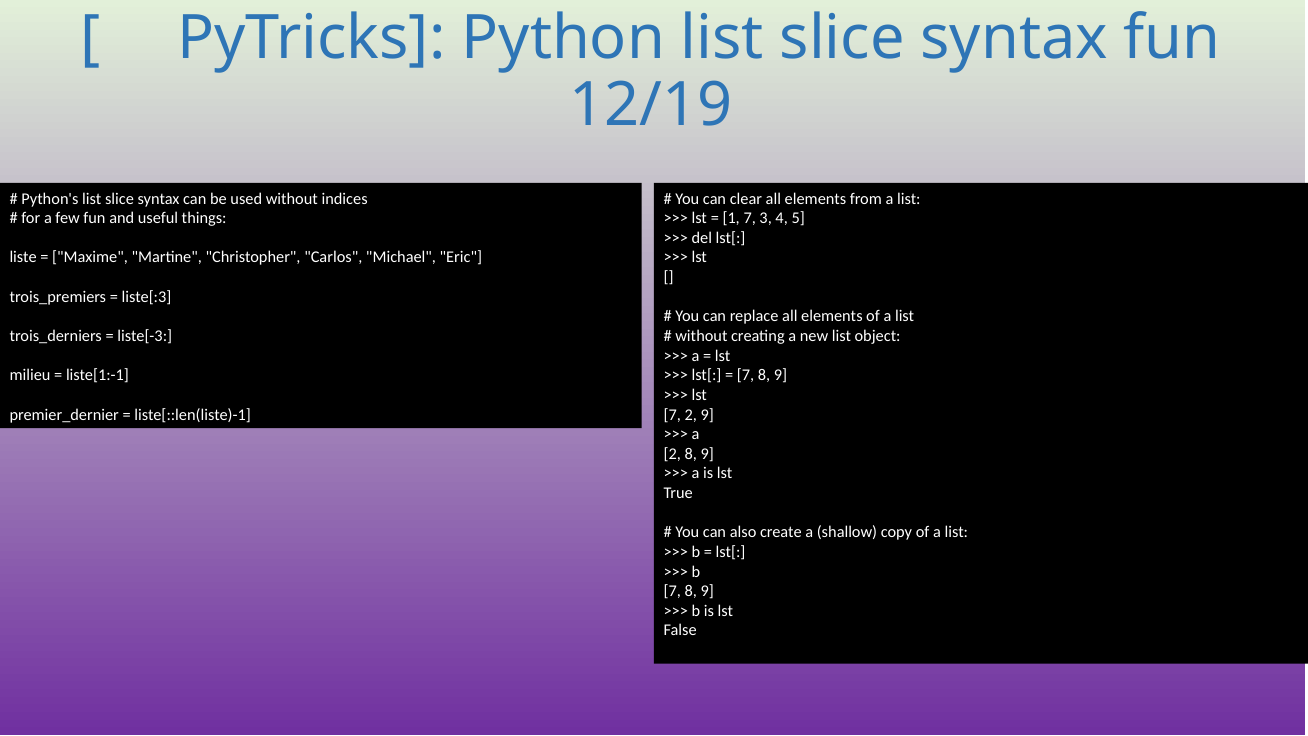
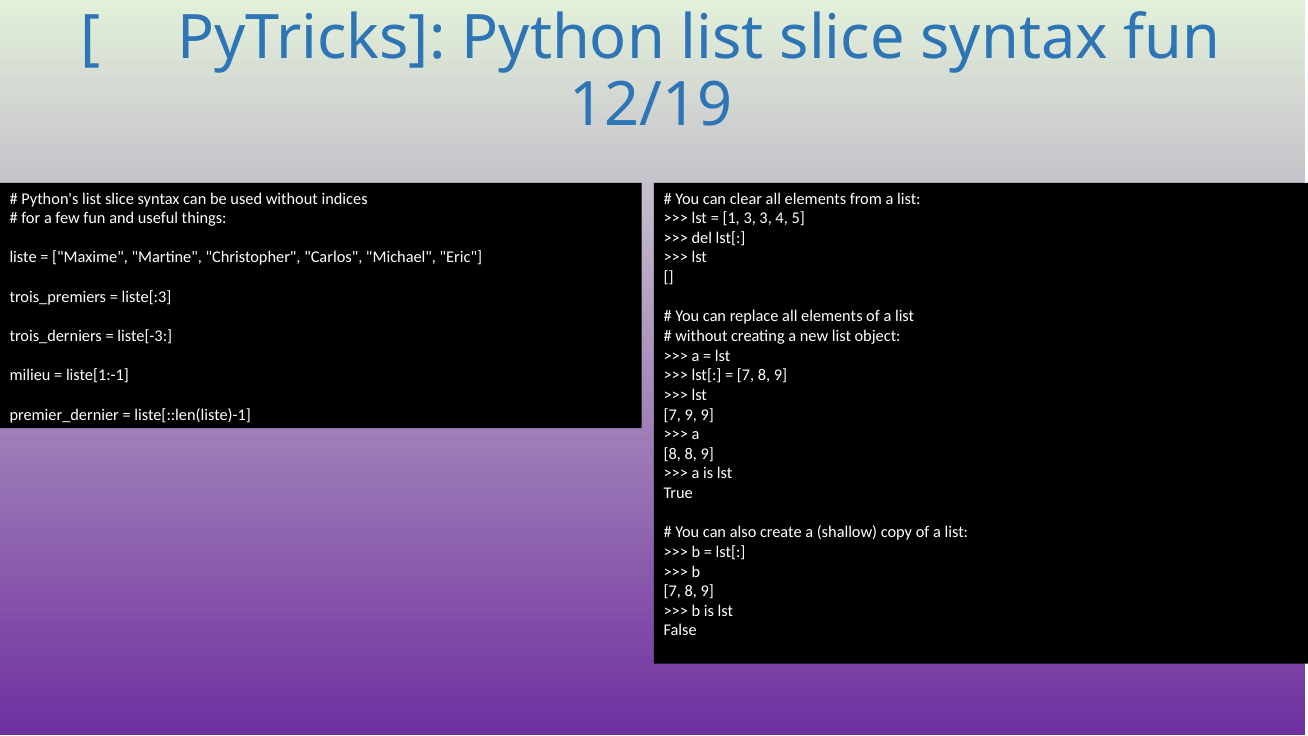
1 7: 7 -> 3 (750, 218)
7 2: 2 -> 9 (691, 414)
2: 2 -> 8 (672, 454)
